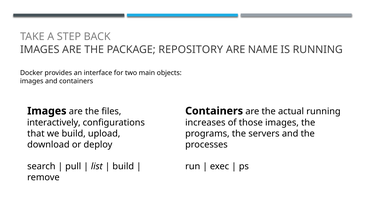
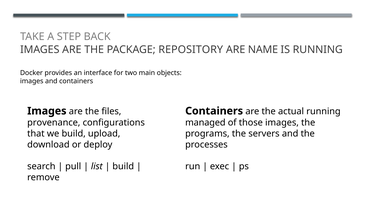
interactively: interactively -> provenance (54, 123)
increases: increases -> managed (205, 123)
